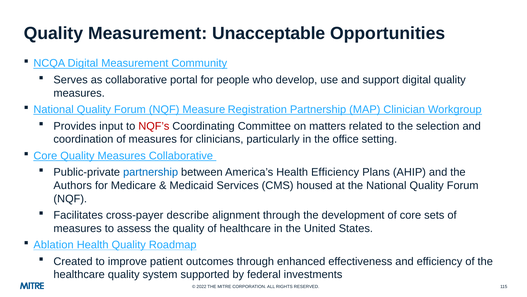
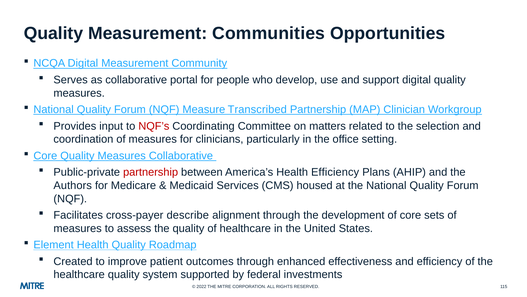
Unacceptable: Unacceptable -> Communities (269, 33)
Registration: Registration -> Transcribed (257, 109)
partnership colour: blue -> red (151, 172)
Ablation: Ablation -> Element (54, 244)
